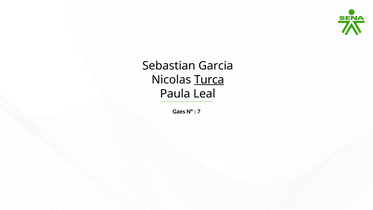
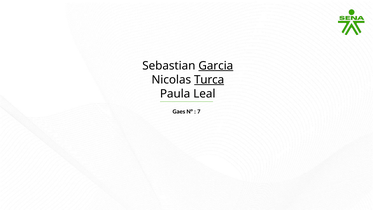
Garcia underline: none -> present (216, 66)
